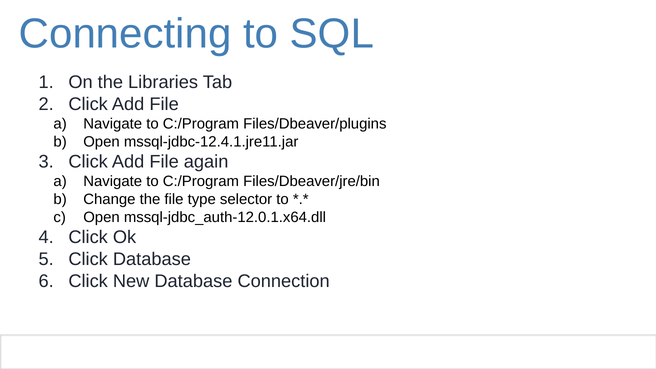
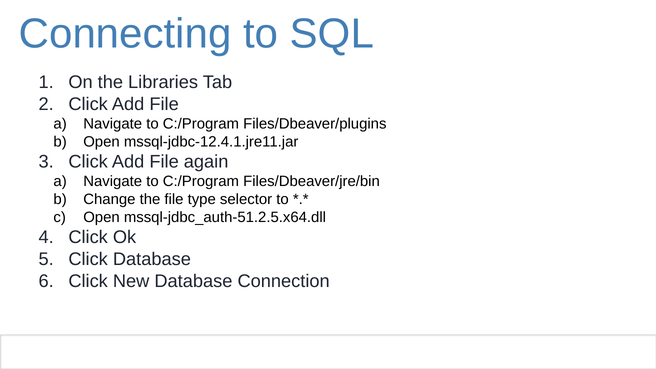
mssql-jdbc_auth-12.0.1.x64.dll: mssql-jdbc_auth-12.0.1.x64.dll -> mssql-jdbc_auth-51.2.5.x64.dll (225, 217)
